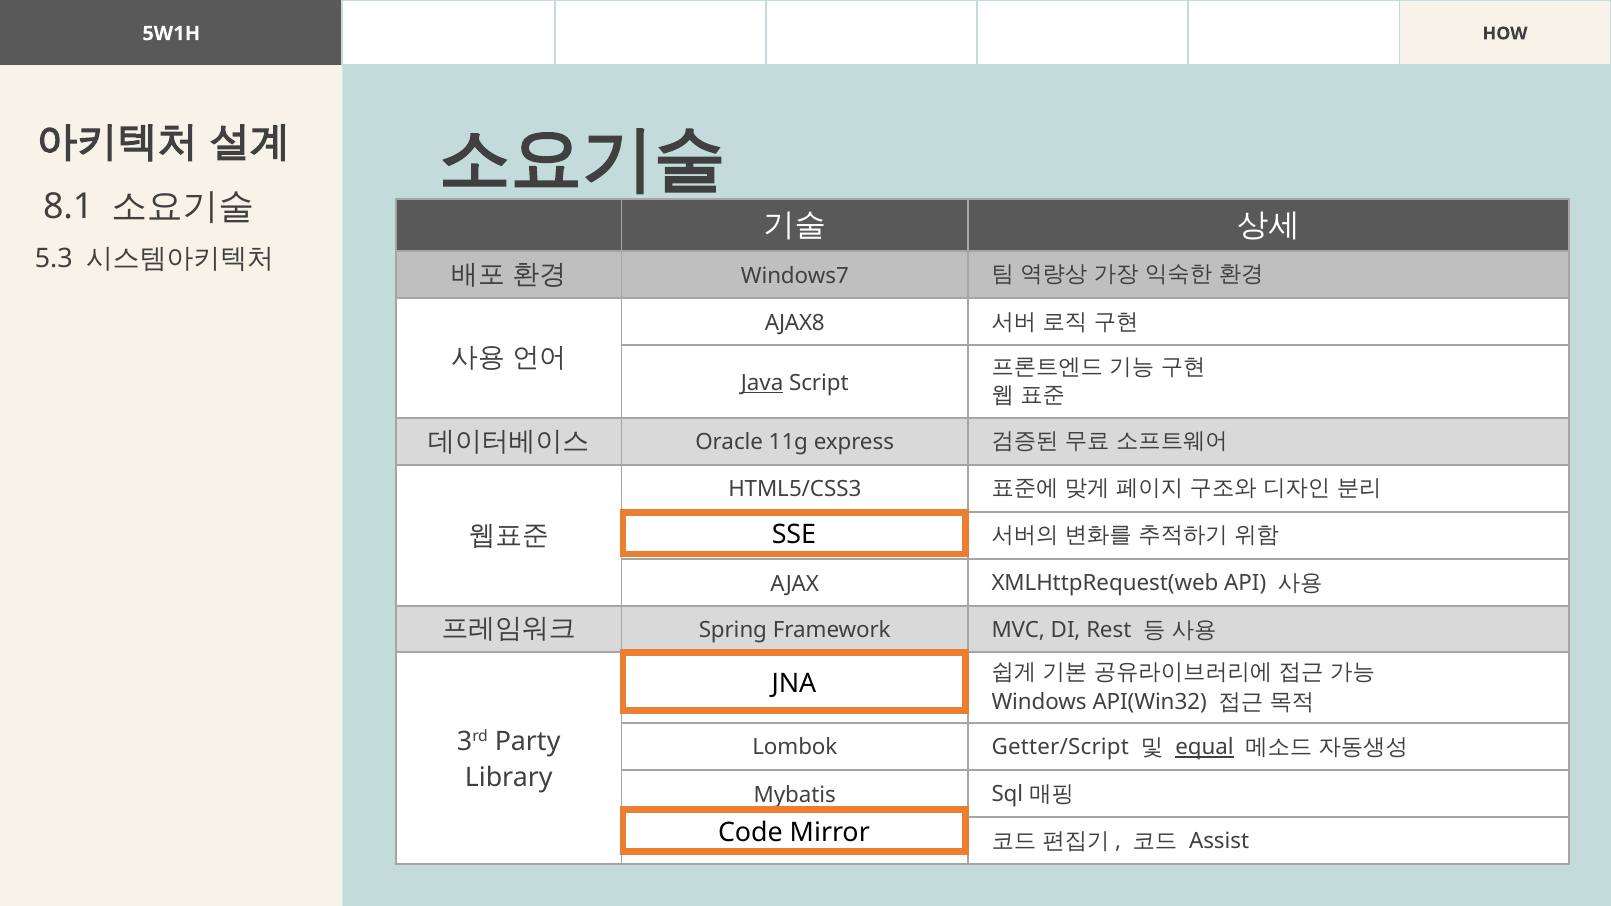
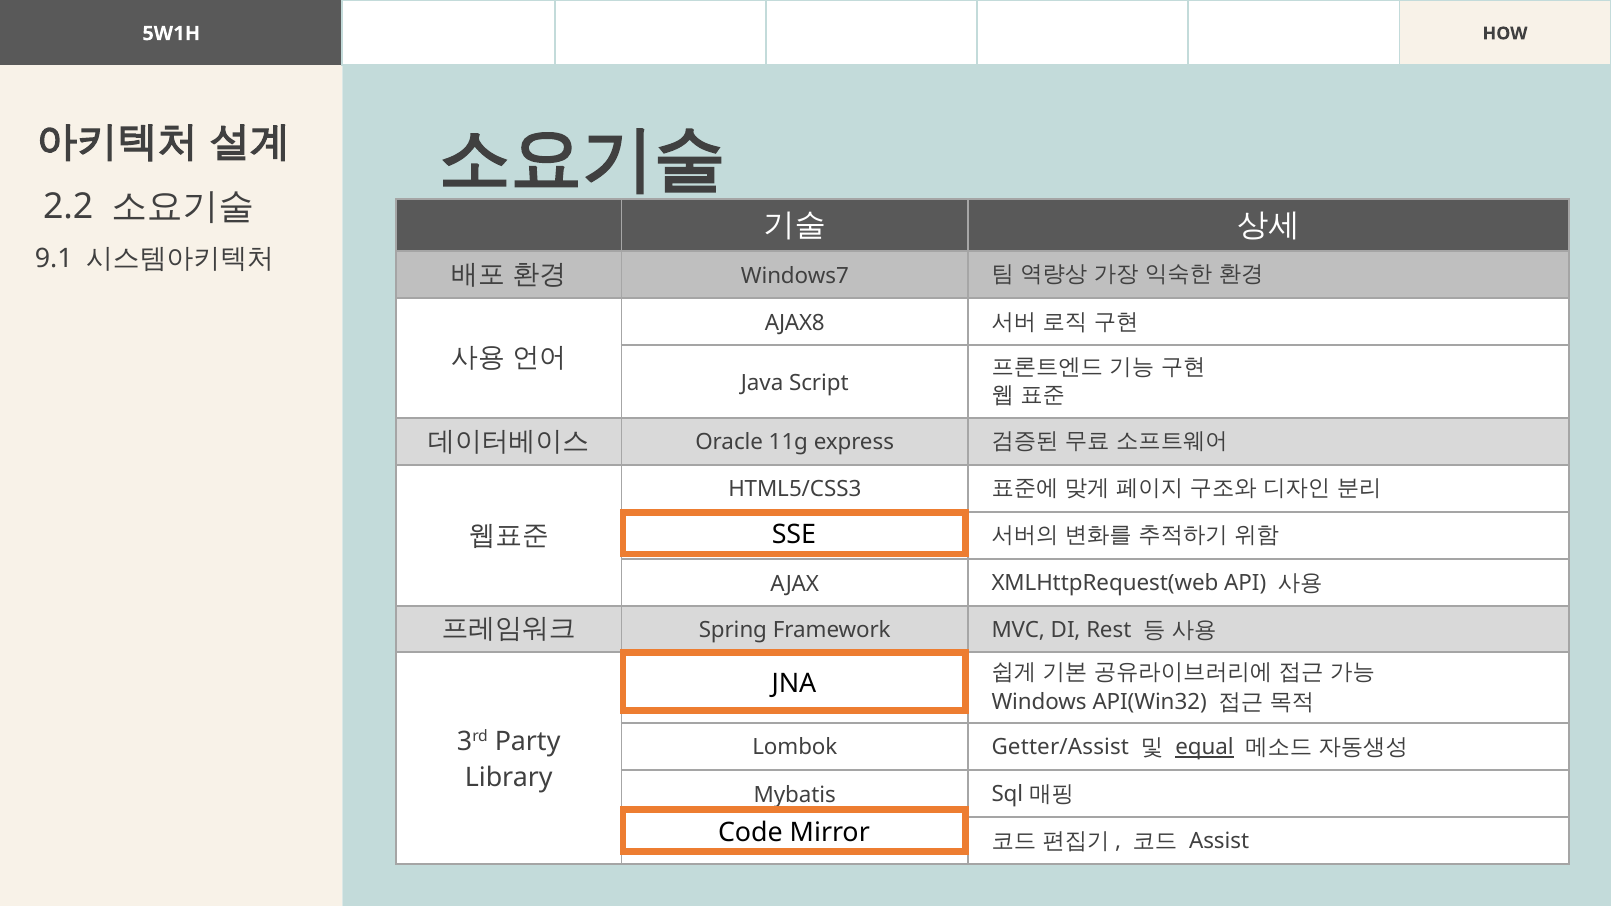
8.1: 8.1 -> 2.2 (68, 207)
5.3: 5.3 -> 9.1 (54, 259)
Java underline: present -> none (762, 383)
Getter/Script: Getter/Script -> Getter/Assist (1060, 748)
